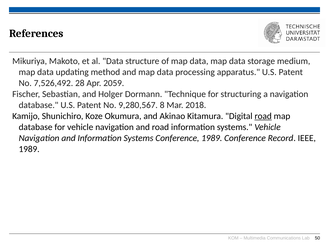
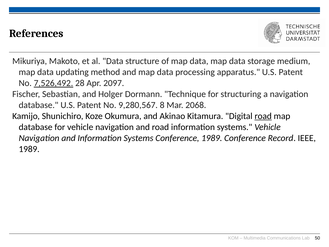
7,526,492 underline: none -> present (53, 83)
2059: 2059 -> 2097 (114, 83)
2018: 2018 -> 2068 (196, 105)
